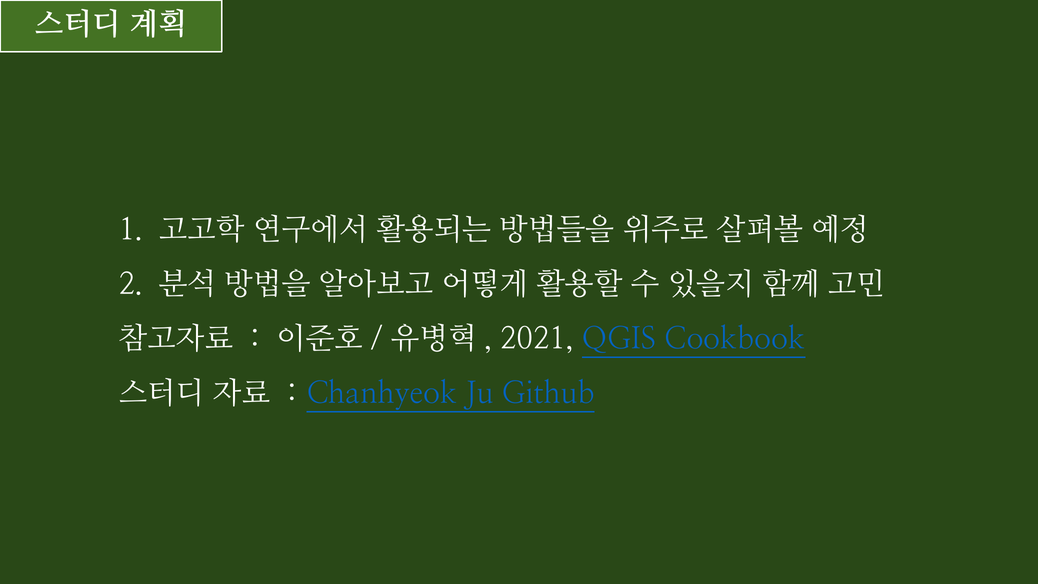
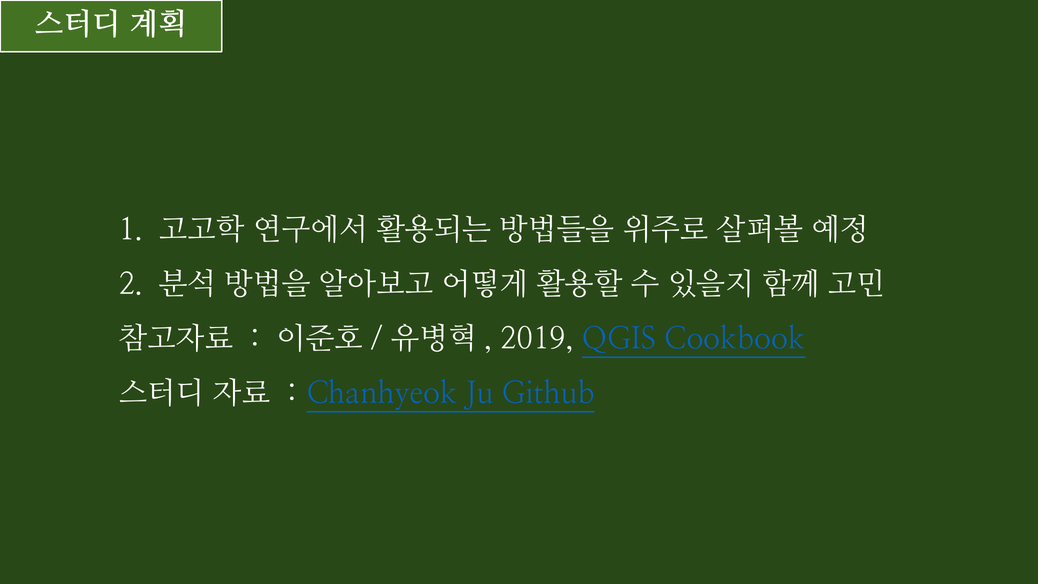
2021: 2021 -> 2019 (537, 339)
